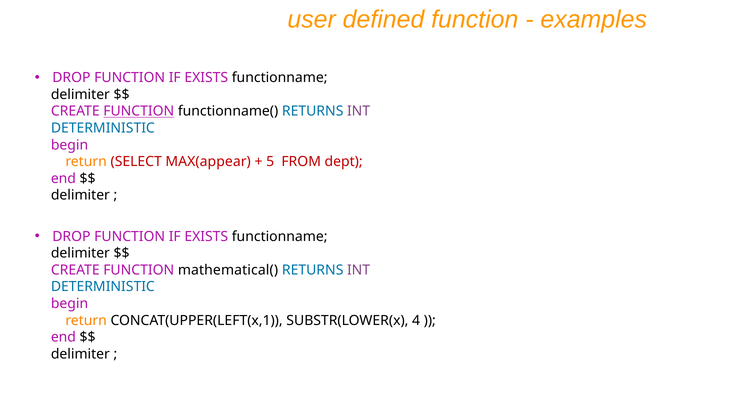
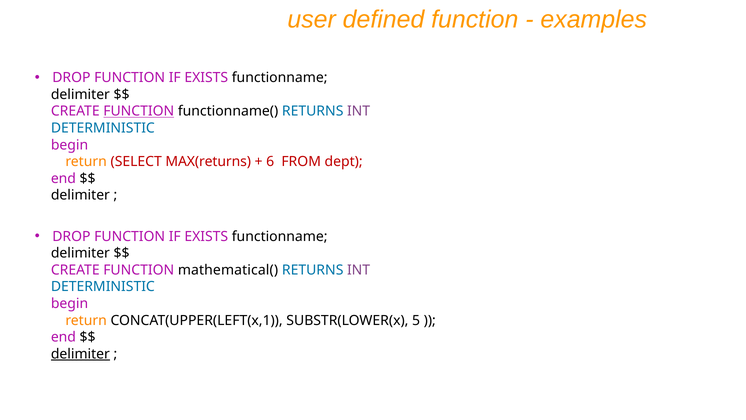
MAX(appear: MAX(appear -> MAX(returns (208, 162)
5: 5 -> 6 (270, 162)
4: 4 -> 5 (416, 320)
delimiter underline: none -> present (80, 354)
